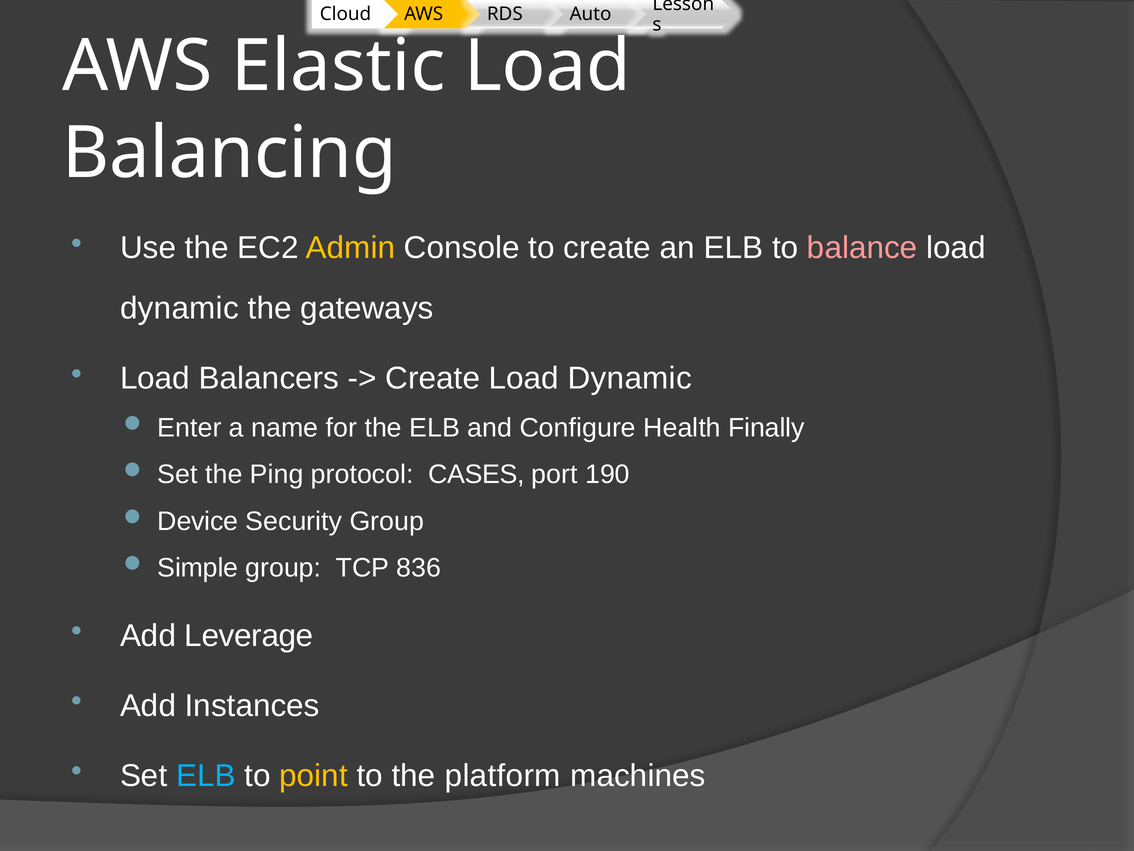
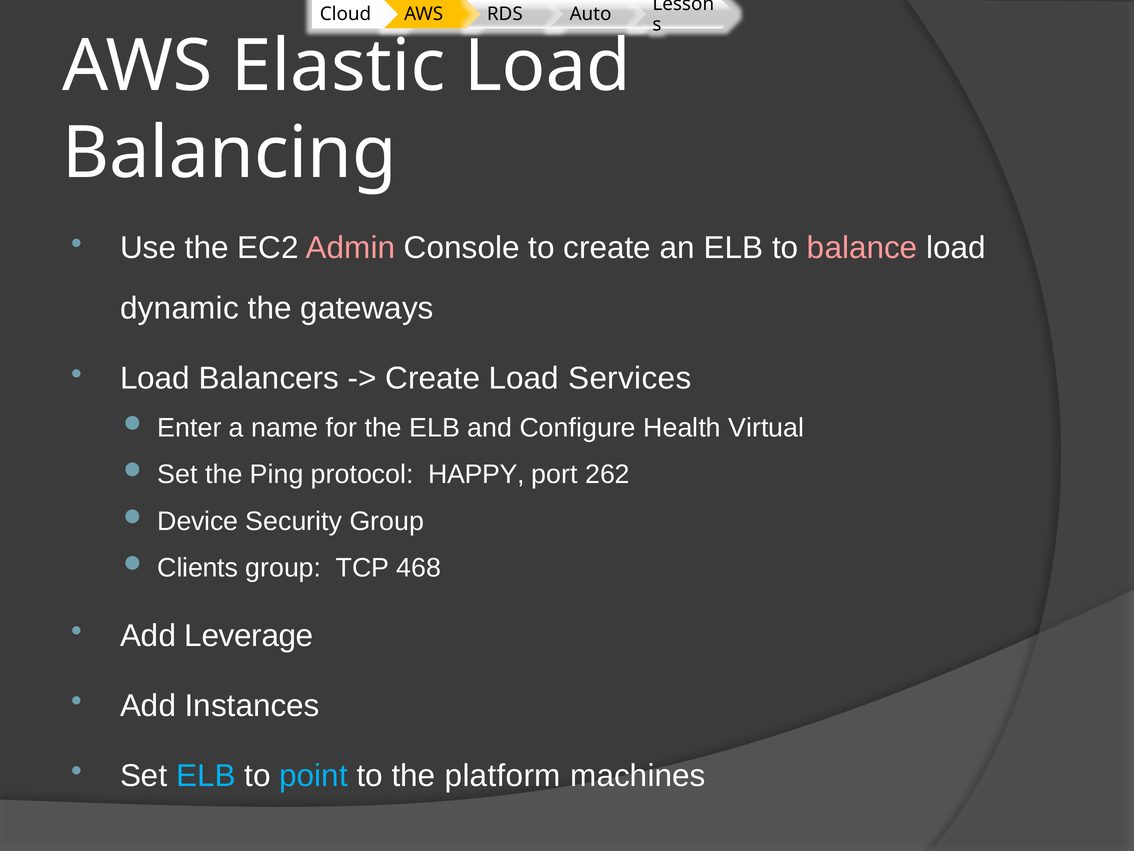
Admin colour: yellow -> pink (350, 248)
Create Load Dynamic: Dynamic -> Services (630, 378)
Finally: Finally -> Virtual (766, 428)
CASES: CASES -> HAPPY (476, 474)
190: 190 -> 262 (607, 474)
Simple: Simple -> Clients (198, 568)
836: 836 -> 468 (419, 568)
point colour: yellow -> light blue (314, 775)
